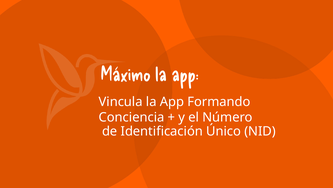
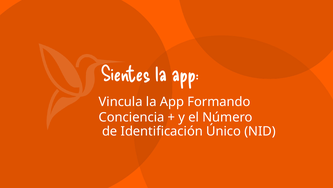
Máximo: Máximo -> Sientes (126, 74)
